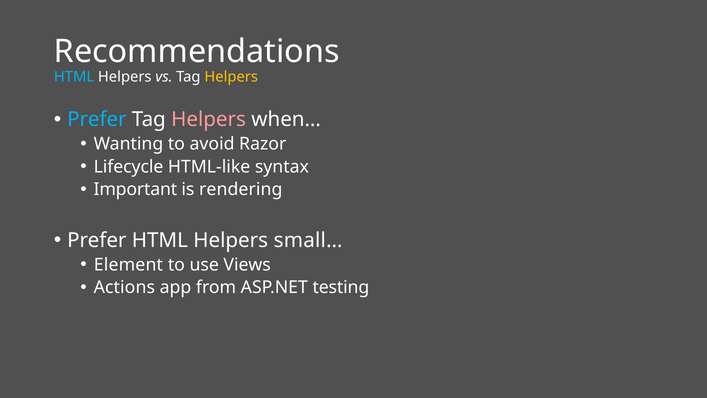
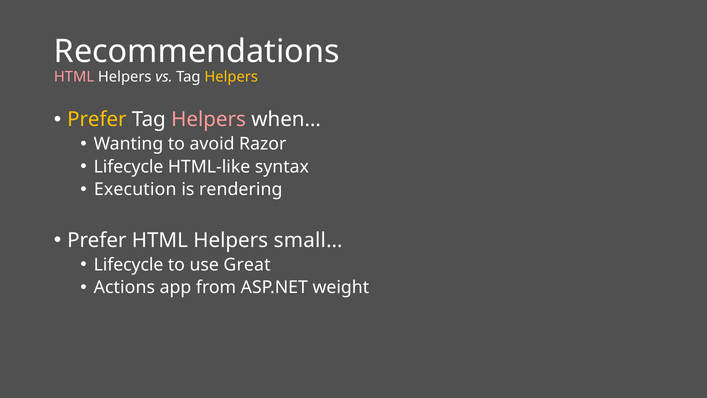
HTML colour: light blue -> pink (74, 77)
Prefer colour: light blue -> yellow (97, 119)
Important: Important -> Execution (135, 189)
Element: Element -> Lifecycle (129, 264)
Views: Views -> Great (247, 264)
testing: testing -> weight (341, 287)
